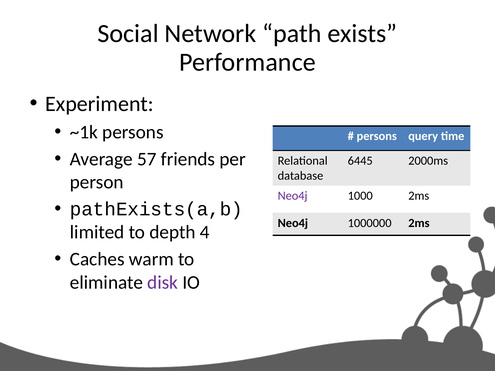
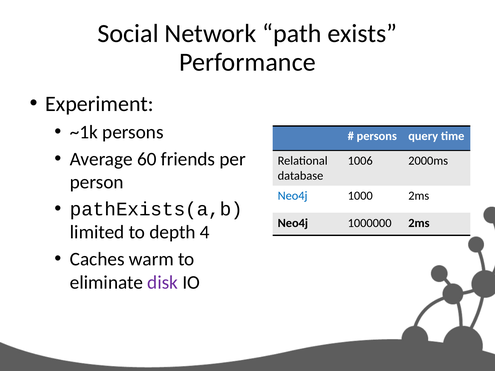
57: 57 -> 60 (147, 159)
6445: 6445 -> 1006 (360, 161)
Neo4j colour: purple -> blue (293, 196)
